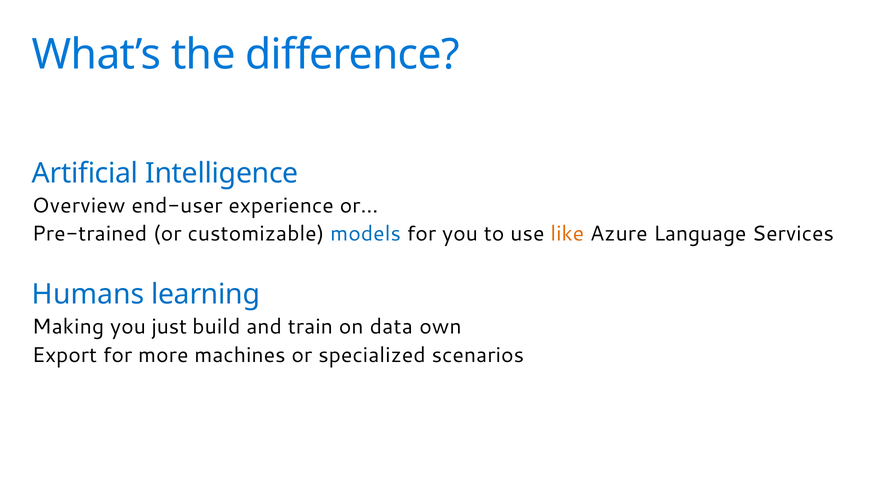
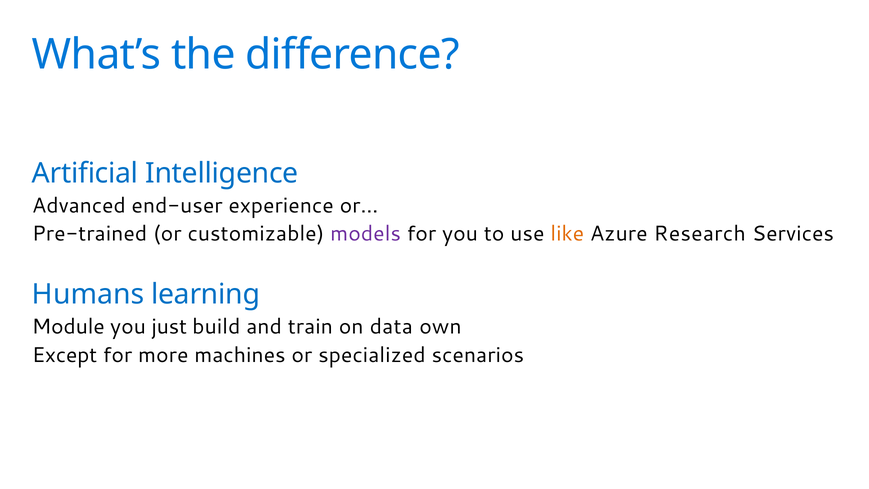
Overview: Overview -> Advanced (79, 205)
models colour: blue -> purple (366, 234)
Language: Language -> Research (700, 234)
Making: Making -> Module (68, 326)
Export: Export -> Except (65, 355)
